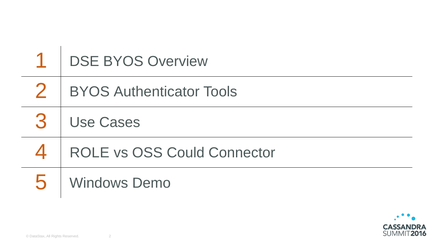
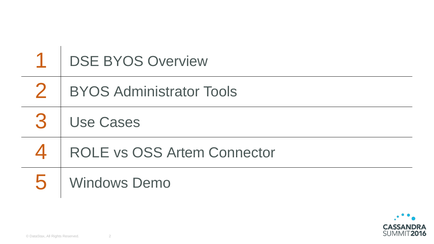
Authenticator: Authenticator -> Administrator (157, 92)
Could: Could -> Artem (186, 153)
